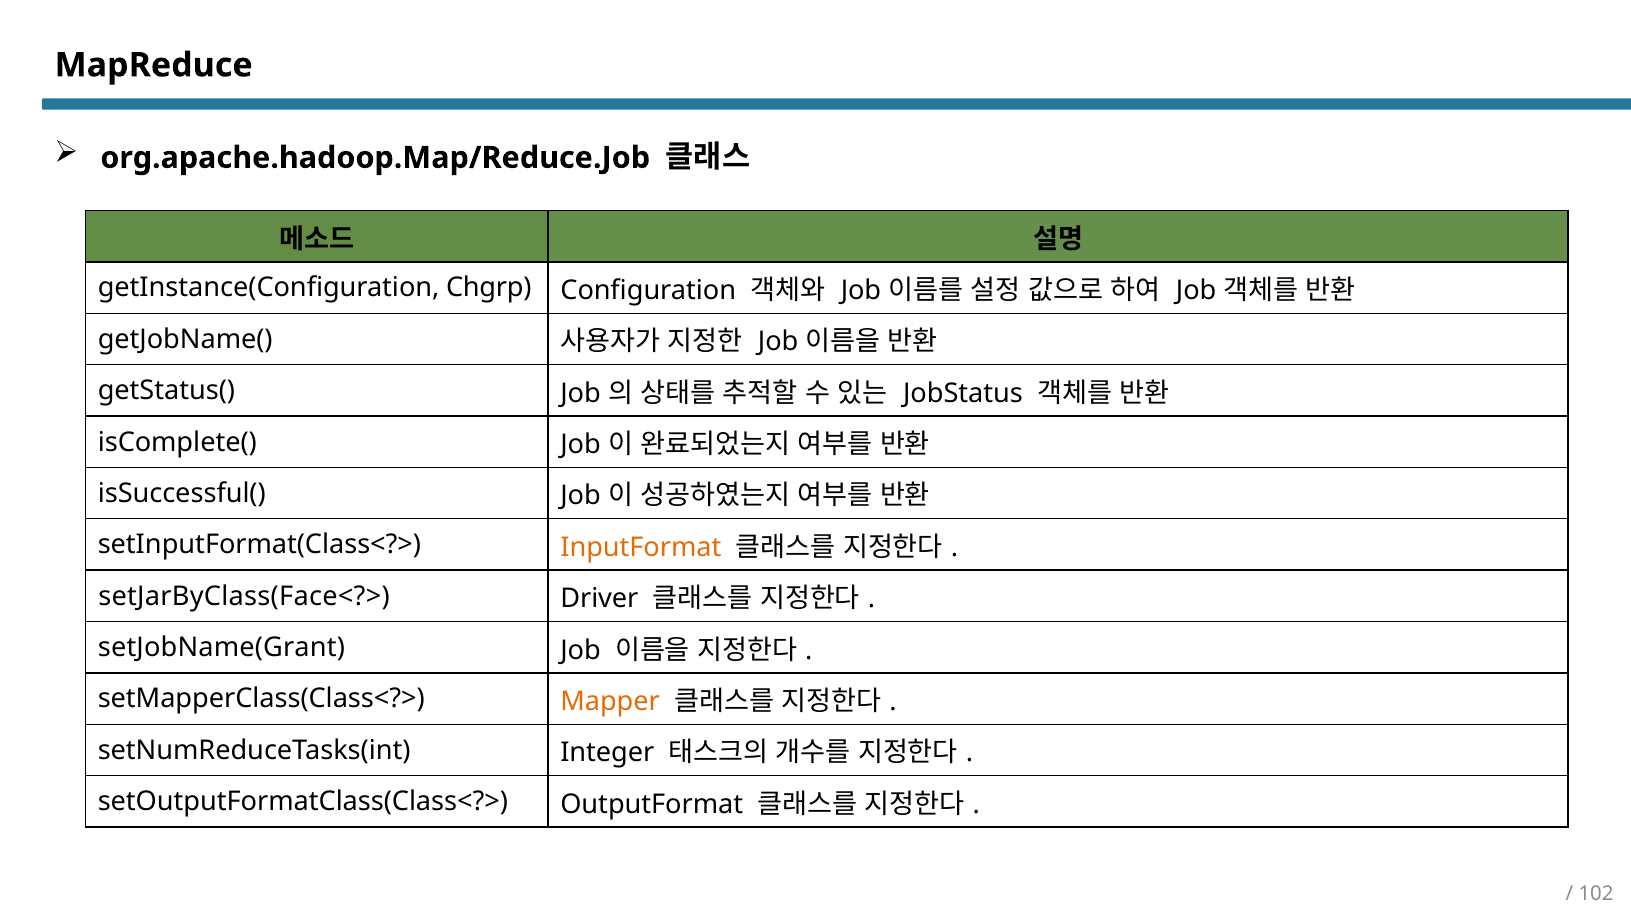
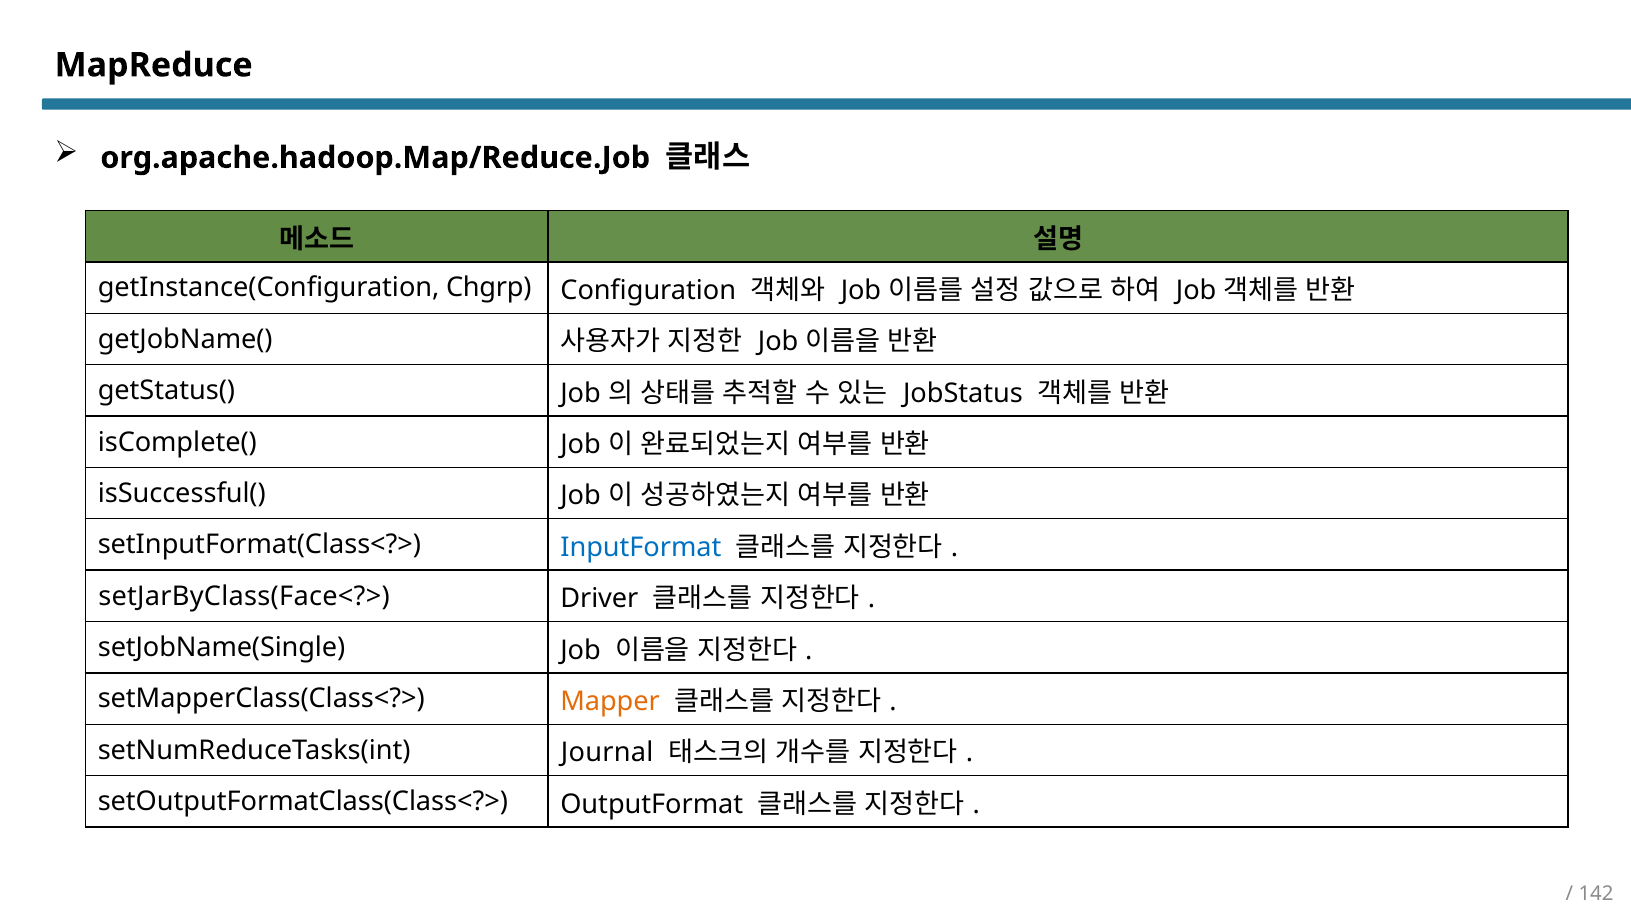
InputFormat colour: orange -> blue (641, 547)
setJobName(Grant: setJobName(Grant -> setJobName(Single (222, 647)
Integer: Integer -> Journal (607, 752)
102: 102 -> 142 (1596, 894)
